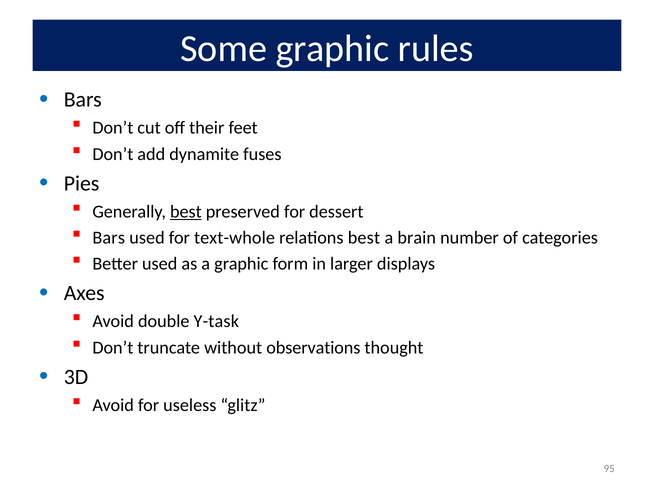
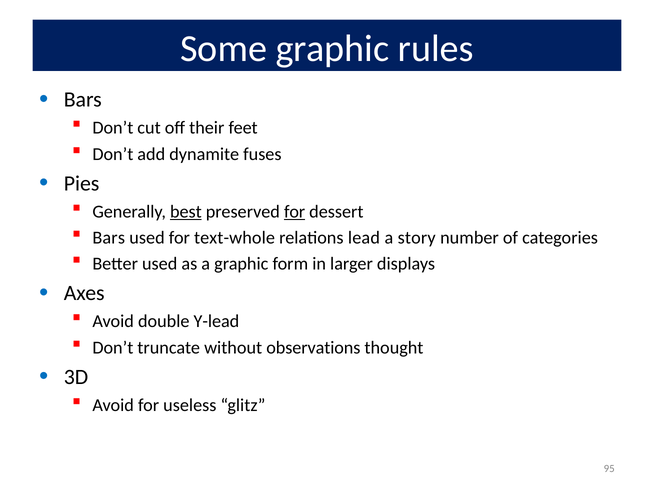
for underline: none -> present (295, 211)
relations best: best -> lead (364, 237)
brain: brain -> story (417, 237)
Y-task: Y-task -> Y-lead (216, 321)
